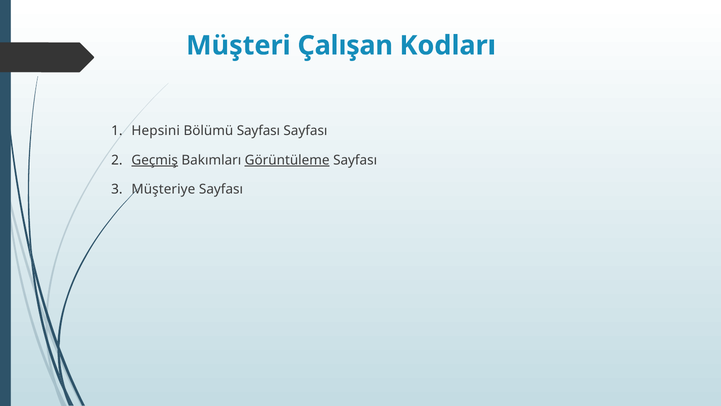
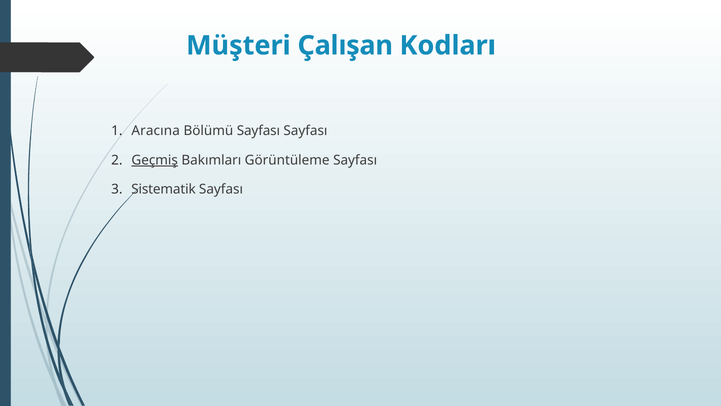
Hepsini: Hepsini -> Aracına (156, 131)
Görüntüleme underline: present -> none (287, 160)
Müşteriye: Müşteriye -> Sistematik (164, 189)
